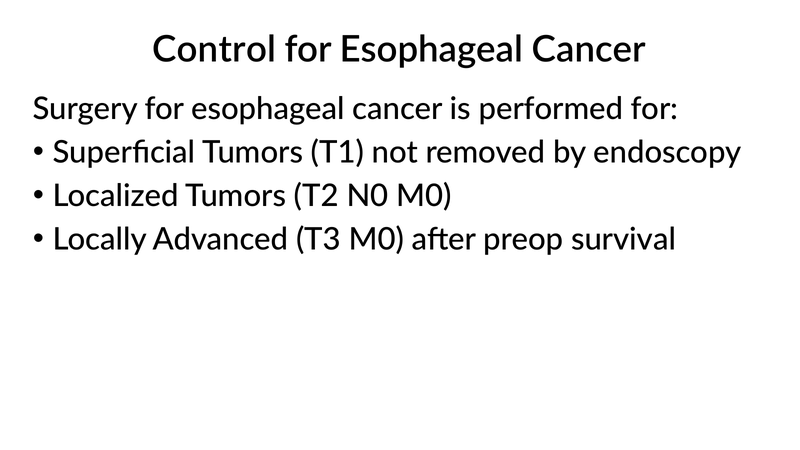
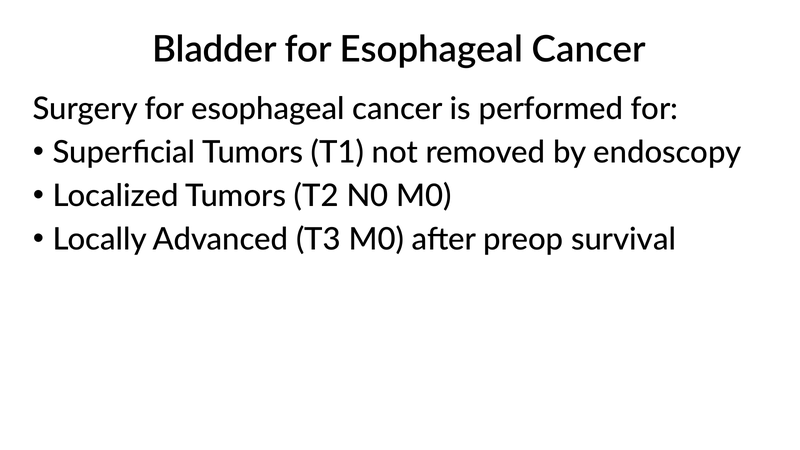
Control: Control -> Bladder (214, 50)
